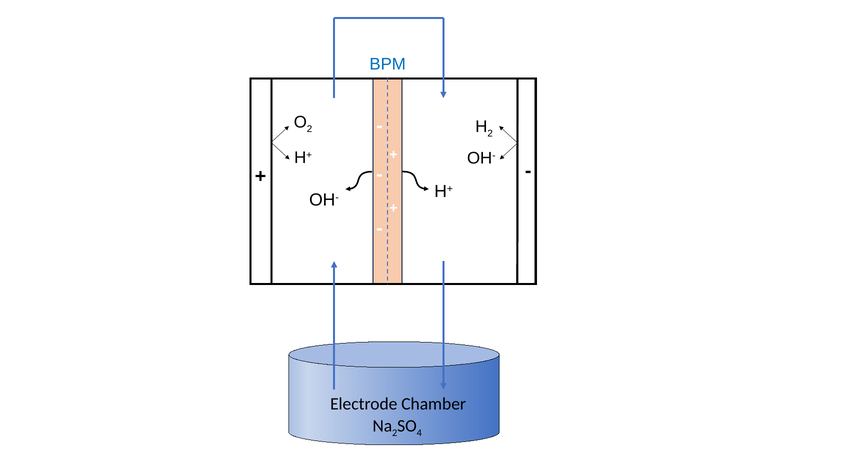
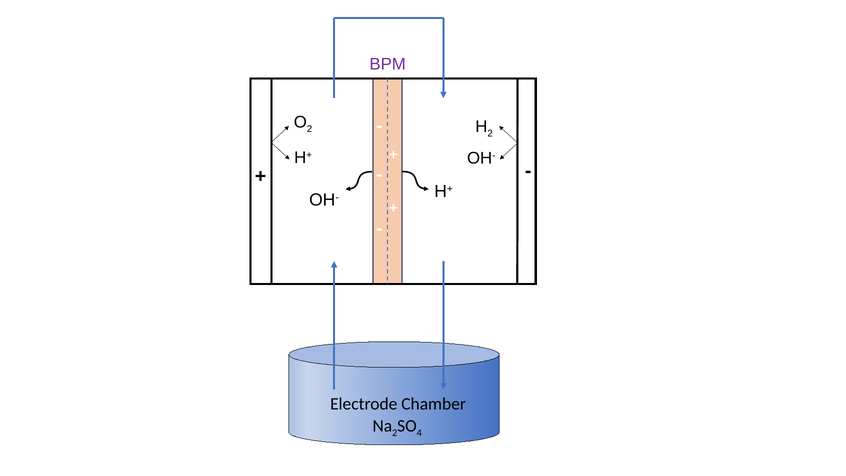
BPM colour: blue -> purple (388, 64)
